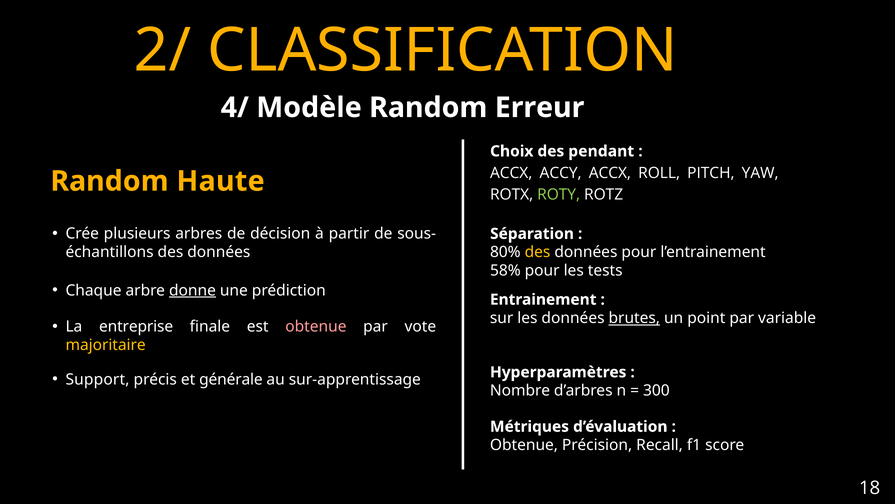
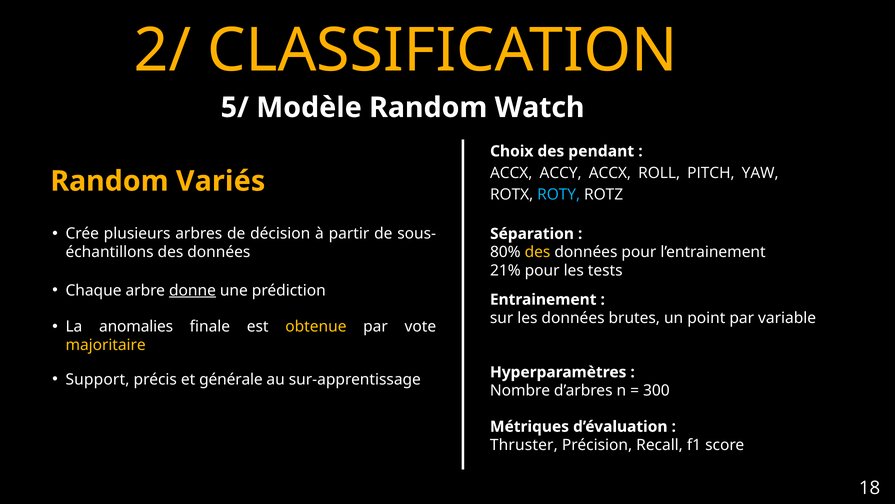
4/: 4/ -> 5/ (235, 107)
Erreur: Erreur -> Watch (540, 107)
Haute: Haute -> Variés (221, 181)
ROTY colour: light green -> light blue (559, 195)
58%: 58% -> 21% (505, 270)
brutes underline: present -> none (634, 318)
entreprise: entreprise -> anomalies (136, 326)
obtenue colour: pink -> yellow (316, 326)
Obtenue: Obtenue -> Thruster (524, 445)
